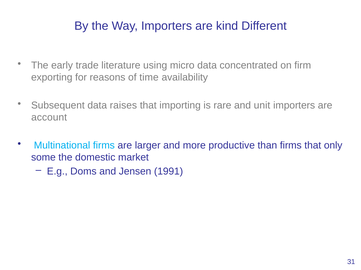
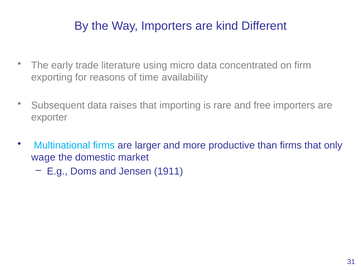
unit: unit -> free (262, 106)
account: account -> exporter (49, 118)
some: some -> wage (43, 158)
1991: 1991 -> 1911 (169, 172)
